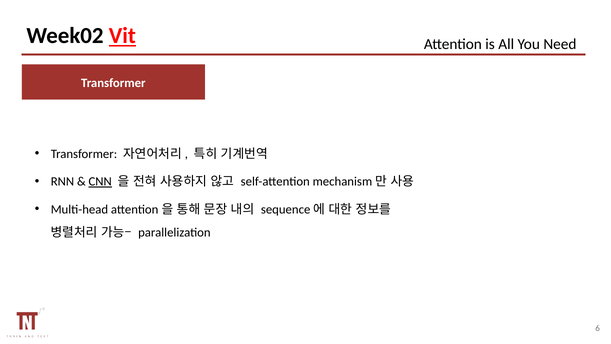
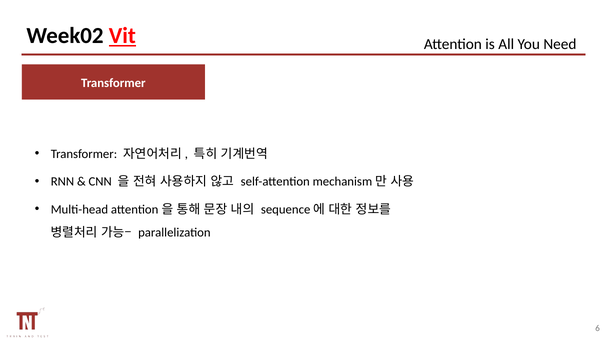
CNN underline: present -> none (100, 181)
